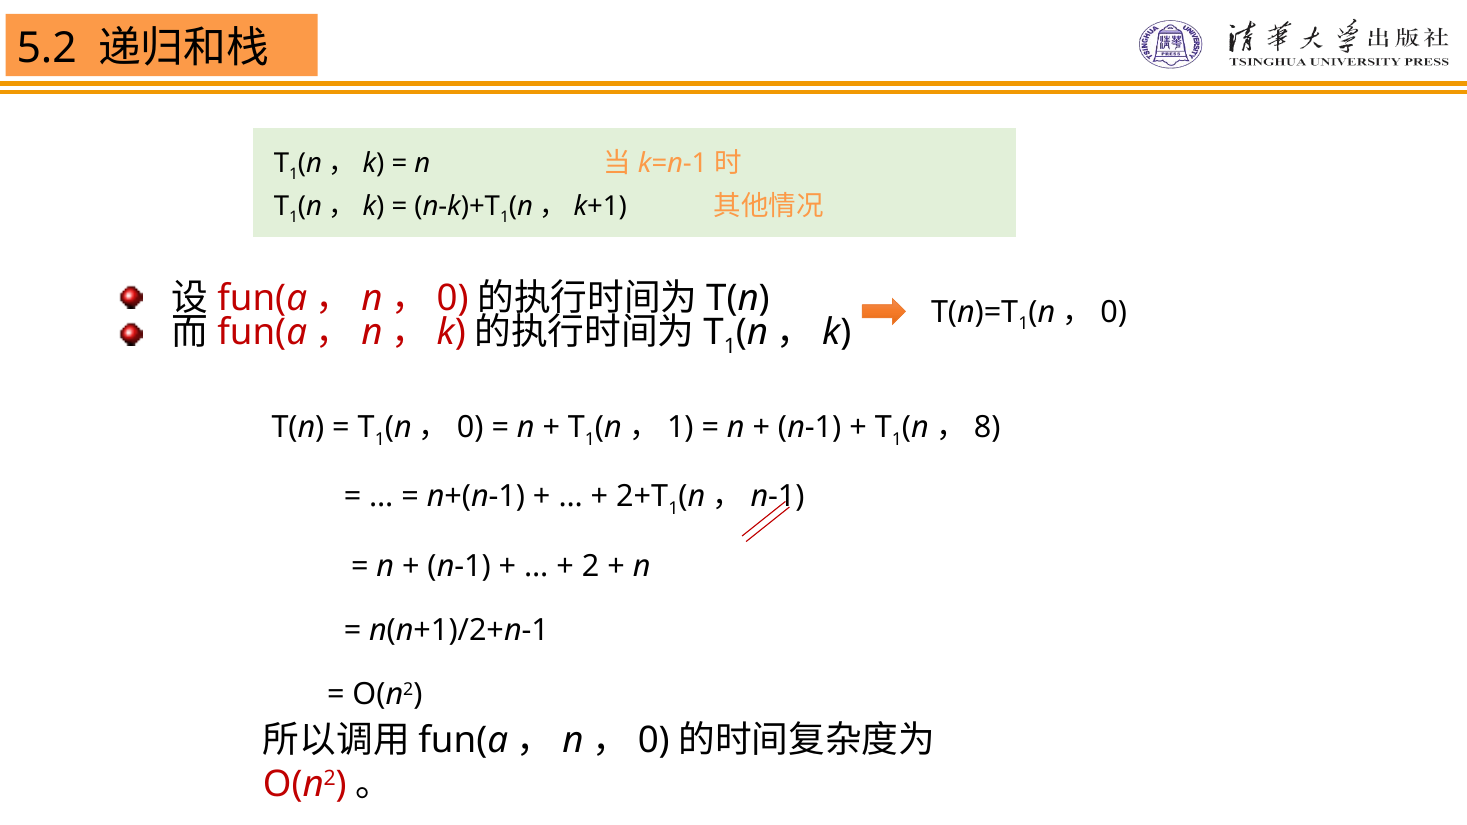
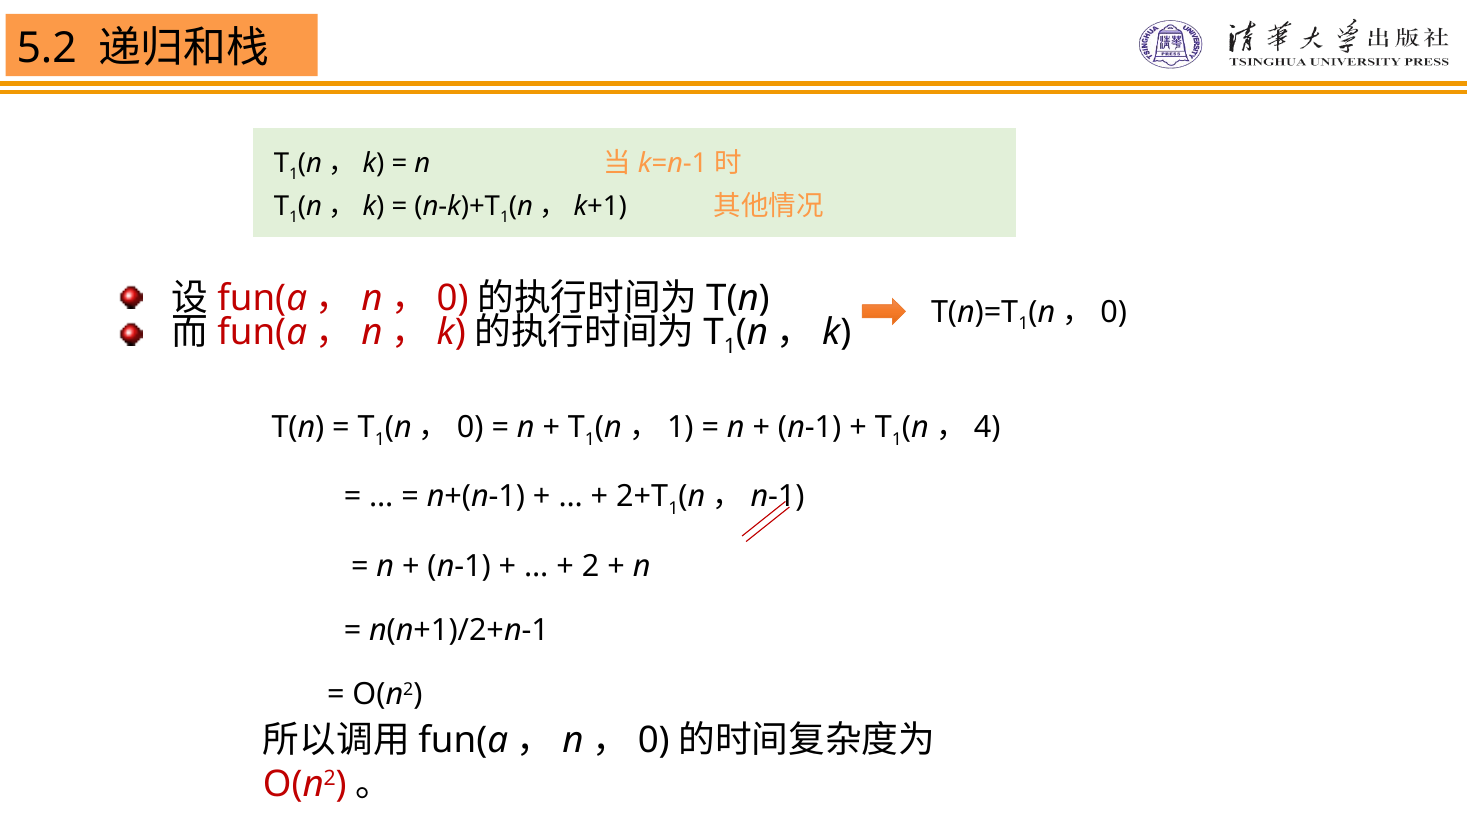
8: 8 -> 4 (987, 428)
